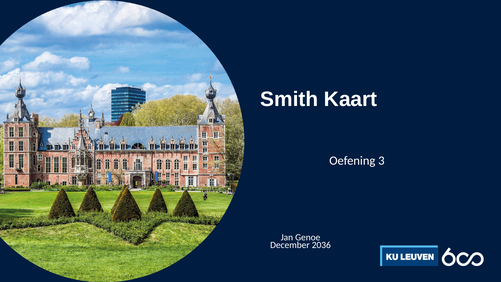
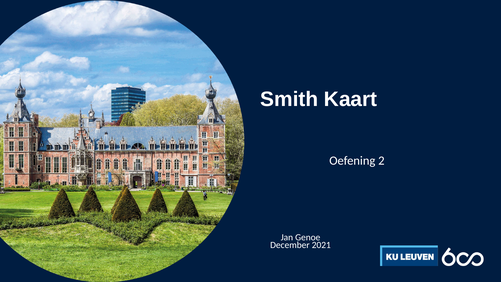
3: 3 -> 2 (381, 161)
2036: 2036 -> 2021 (321, 245)
